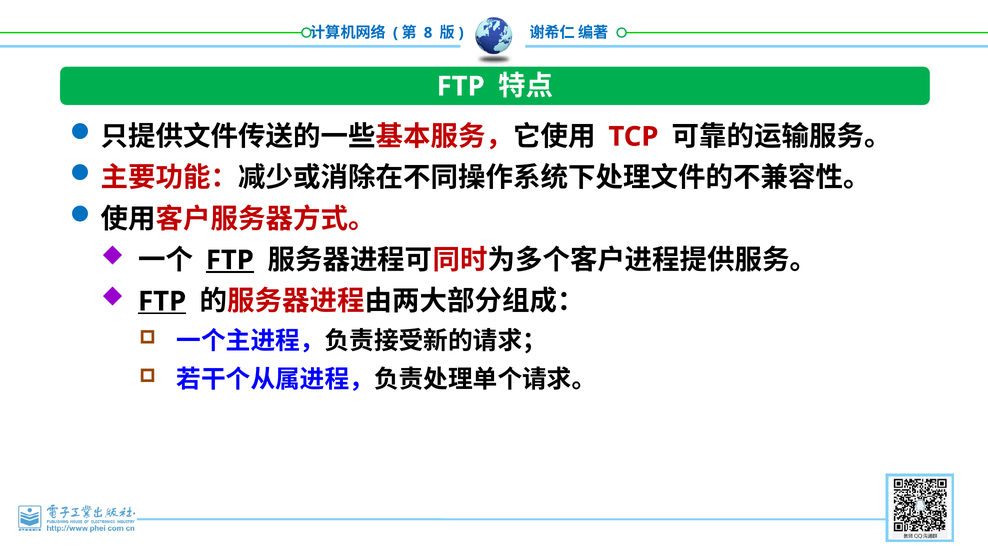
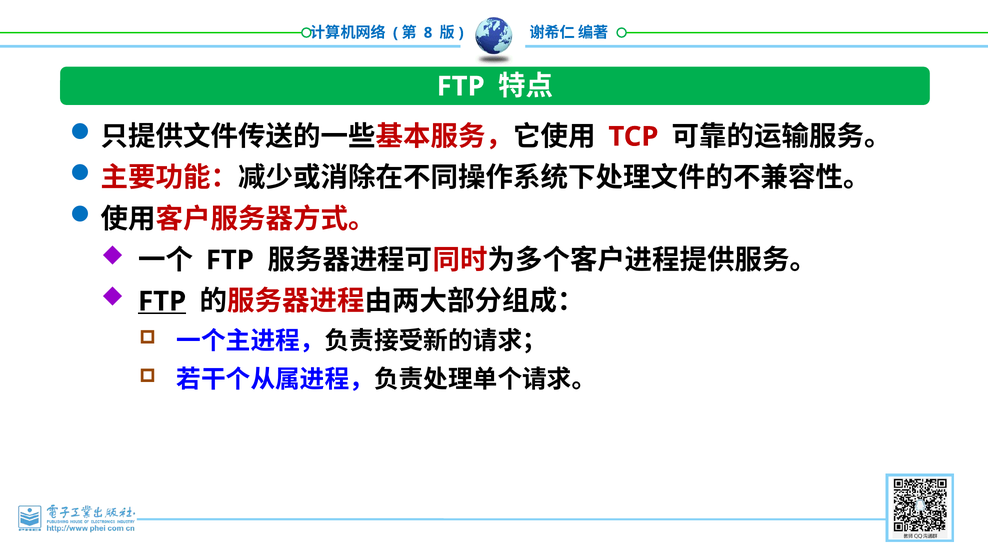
FTP underline: present -> none (230, 260)
